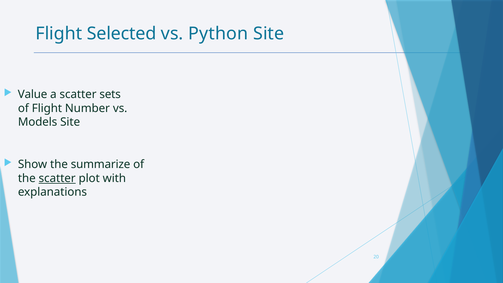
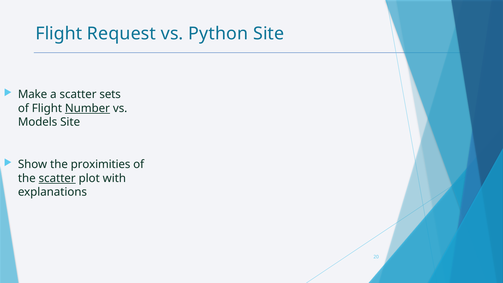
Selected: Selected -> Request (122, 34)
Value: Value -> Make (33, 94)
Number underline: none -> present (87, 108)
summarize: summarize -> proximities (101, 164)
